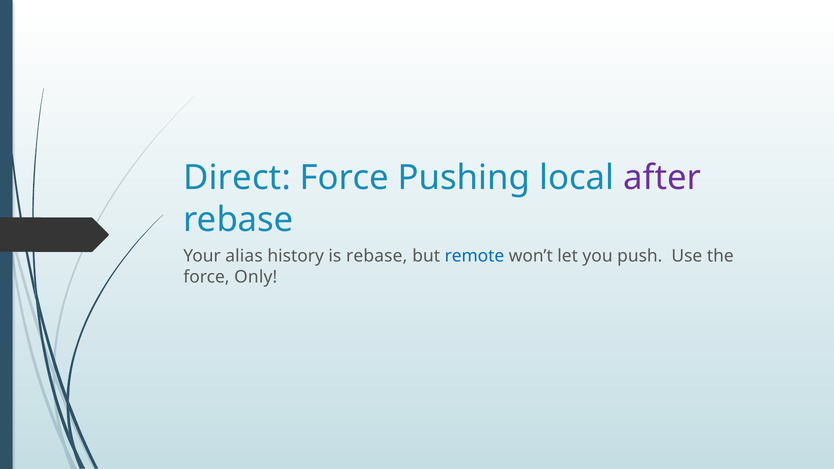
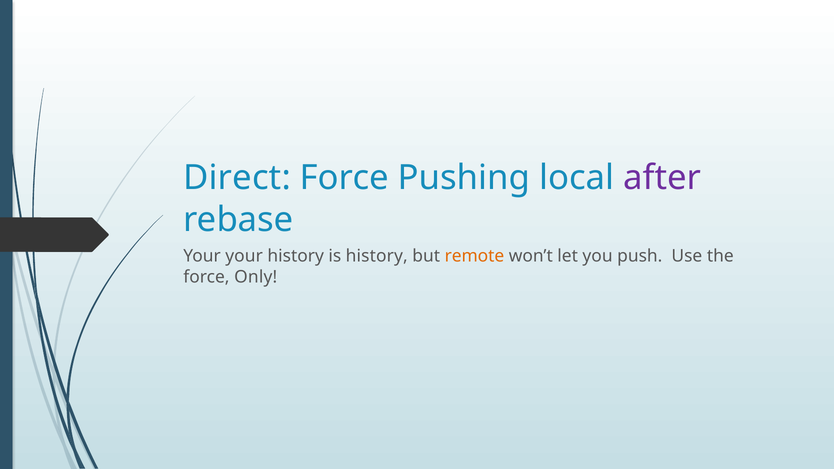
Your alias: alias -> your (244, 256)
is rebase: rebase -> history (377, 256)
remote colour: blue -> orange (474, 256)
